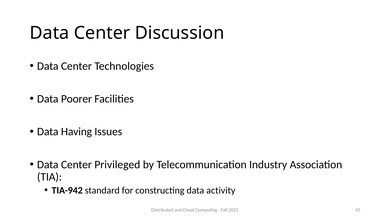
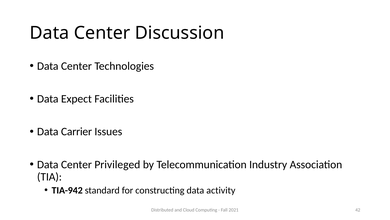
Poorer: Poorer -> Expect (76, 99)
Having: Having -> Carrier (77, 131)
